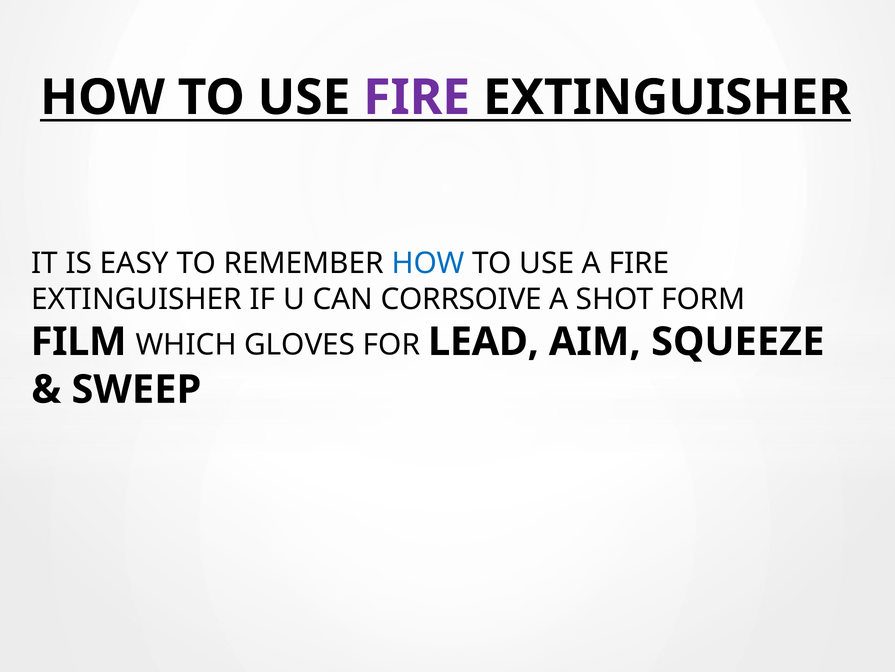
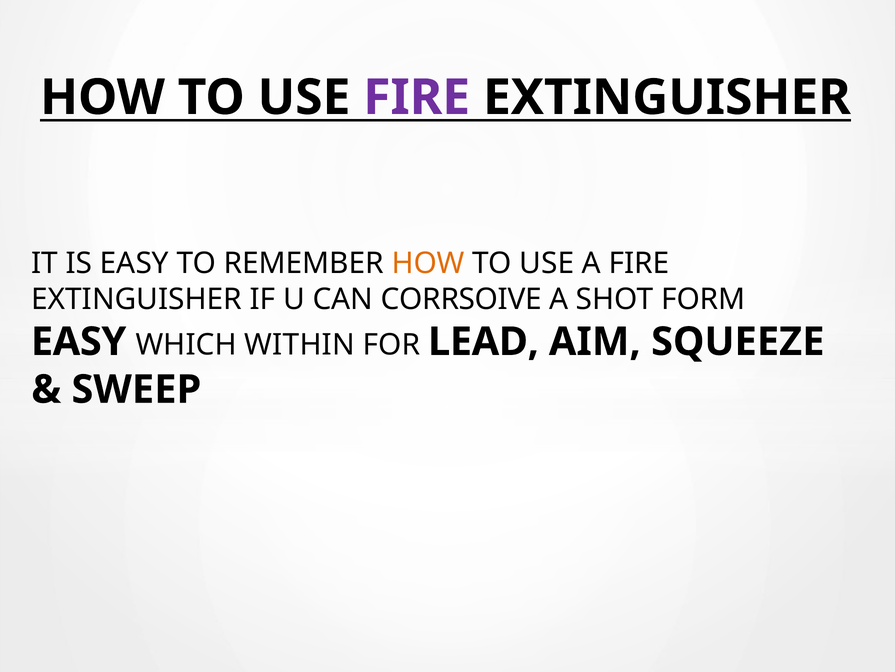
HOW colour: blue -> orange (428, 263)
FILM: FILM -> EASY (79, 341)
GLOVES: GLOVES -> WITHIN (300, 345)
